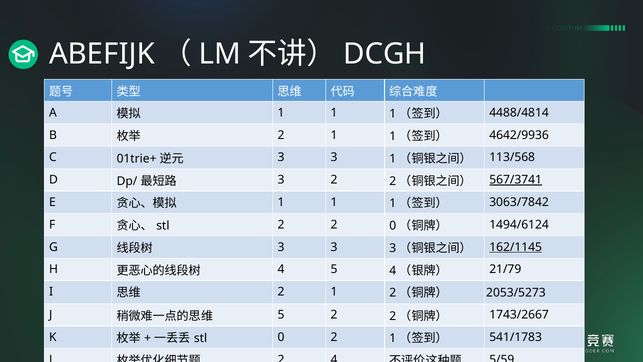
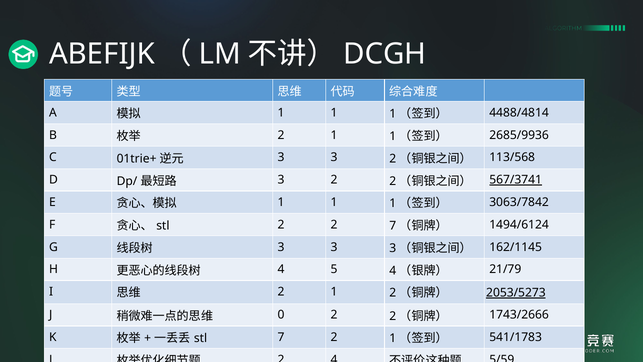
4642/9936: 4642/9936 -> 2685/9936 (519, 135)
3 3 1: 1 -> 2 (393, 159)
2 0: 0 -> 7 (393, 226)
162/1145 underline: present -> none (516, 247)
2053/5273 underline: none -> present (516, 292)
5: 5 -> 0 (281, 315)
1743/2667: 1743/2667 -> 1743/2666 (519, 315)
0: 0 -> 7 (281, 337)
